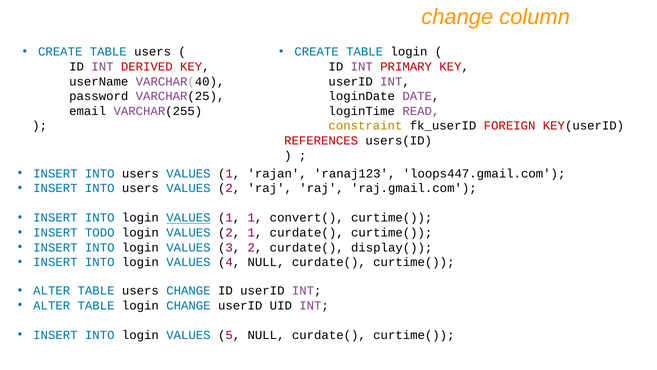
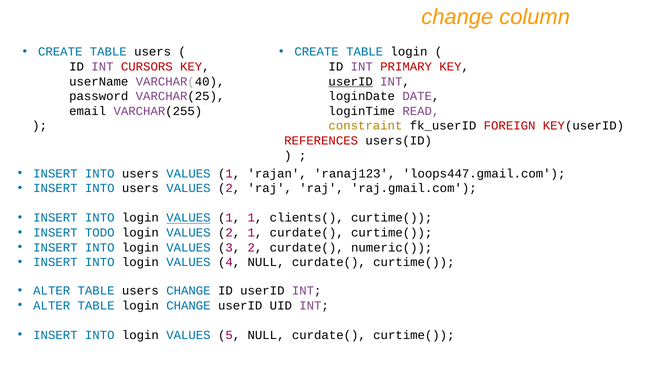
DERIVED: DERIVED -> CURSORS (147, 67)
userID underline: none -> present (351, 81)
convert(: convert( -> clients( (307, 218)
display(: display( -> numeric( (392, 247)
